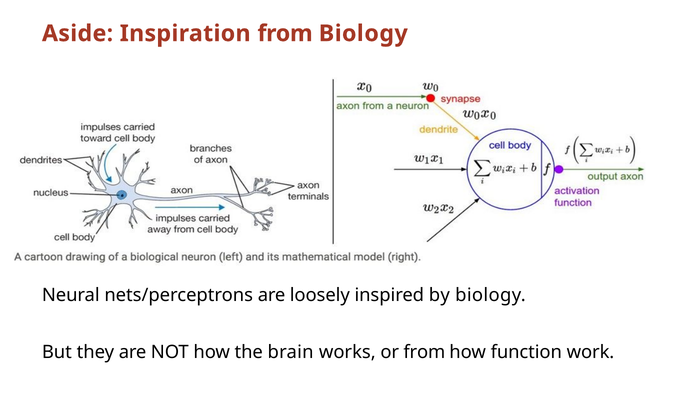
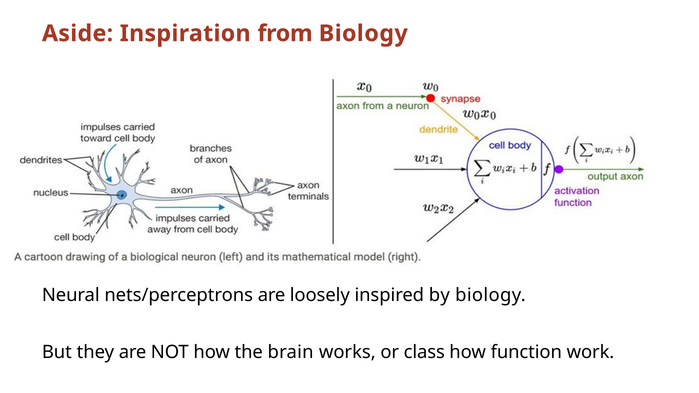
or from: from -> class (424, 352)
